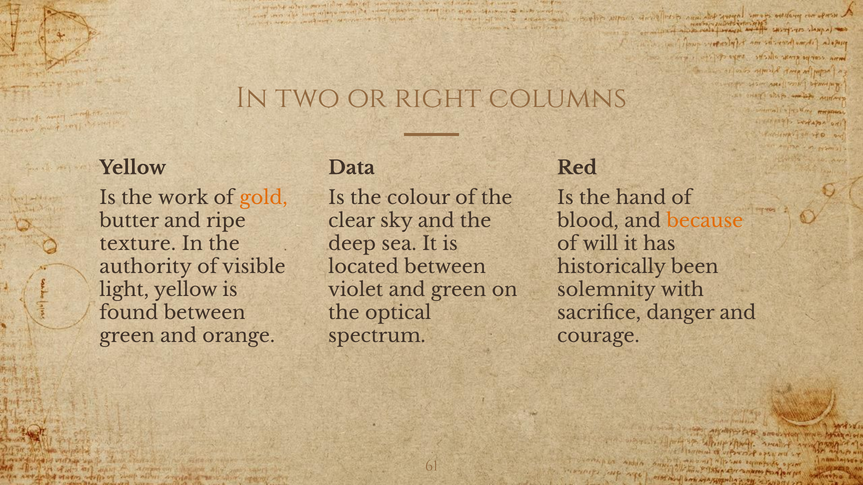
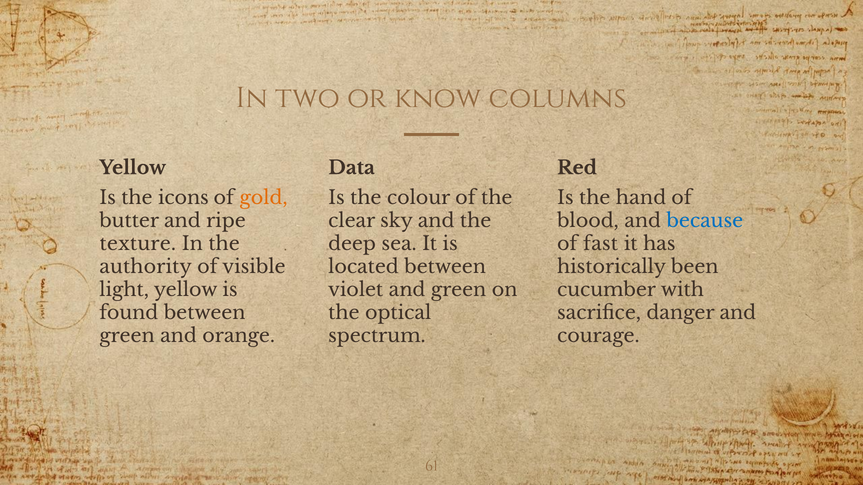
right: right -> know (438, 98)
work: work -> icons (183, 198)
because colour: orange -> blue (705, 221)
will: will -> fast (601, 244)
solemnity: solemnity -> cucumber (607, 290)
